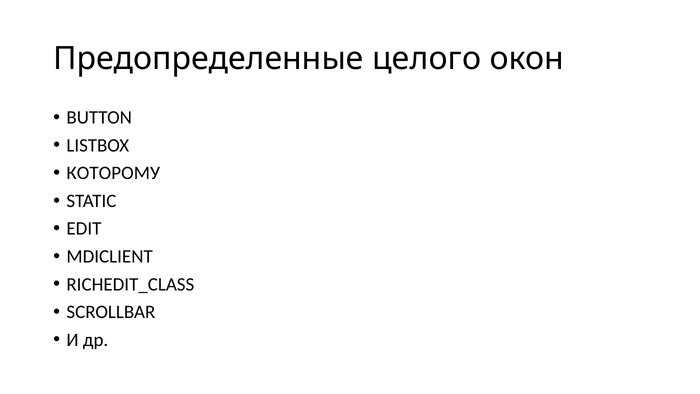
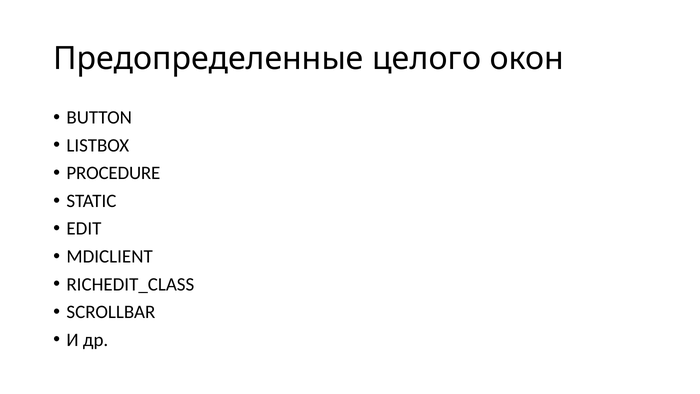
КОТОРОМУ: КОТОРОМУ -> PROCEDURE (113, 173)
